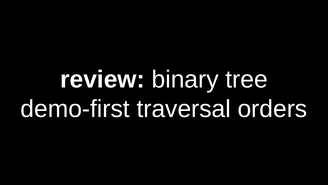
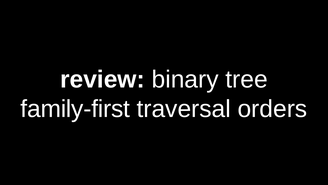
demo-first: demo-first -> family-first (75, 109)
